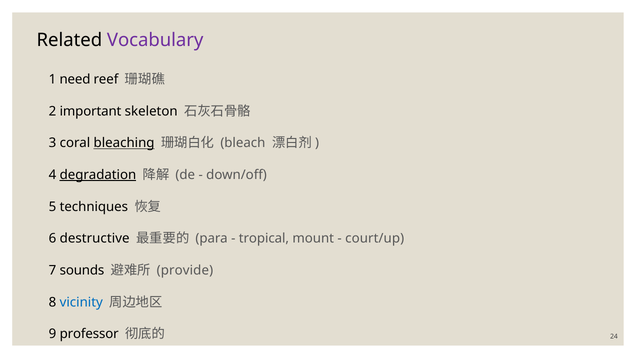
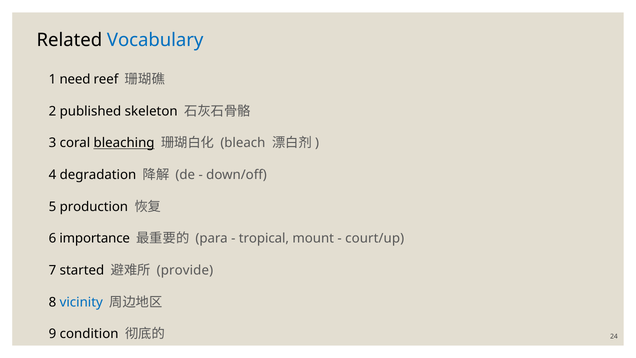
Vocabulary colour: purple -> blue (155, 40)
important: important -> published (90, 111)
degradation underline: present -> none (98, 175)
techniques: techniques -> production (94, 207)
destructive: destructive -> importance (95, 238)
sounds: sounds -> started (82, 270)
professor: professor -> condition (89, 334)
